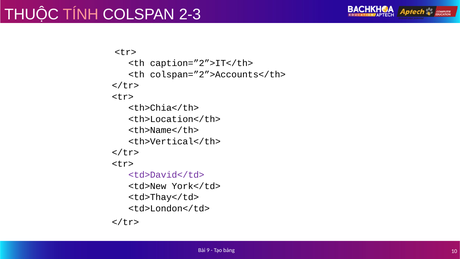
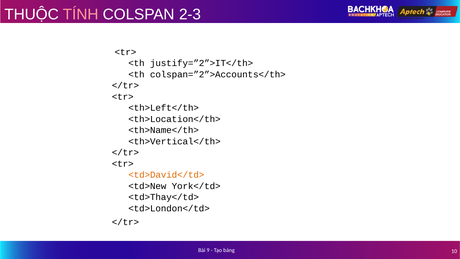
caption=”2”>IT</th>: caption=”2”>IT</th> -> justify=”2”>IT</th> (202, 63)
<th>Chia</th>: <th>Chia</th> -> <th>Left</th> (164, 108)
<td>David</td> colour: purple -> orange (166, 175)
